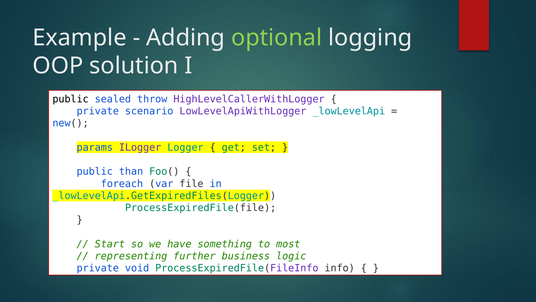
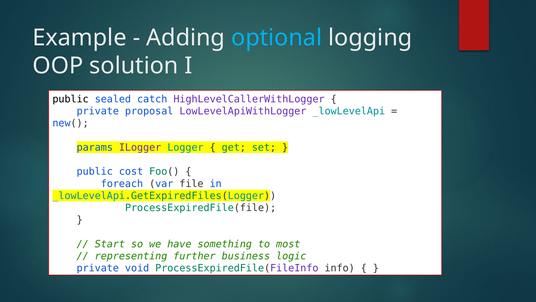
optional colour: light green -> light blue (277, 38)
throw: throw -> catch (152, 99)
scenario: scenario -> proposal (149, 111)
than: than -> cost (131, 171)
